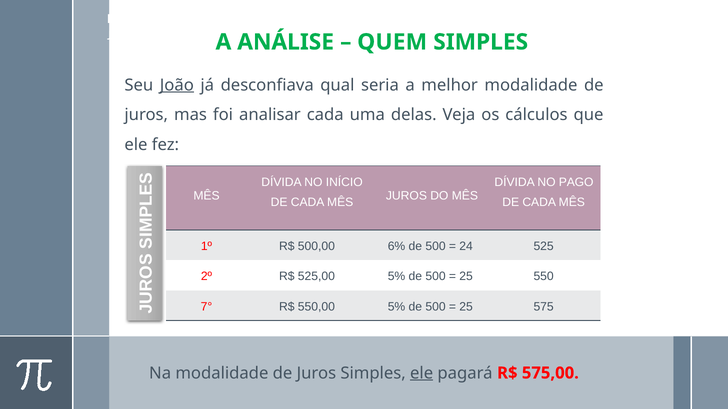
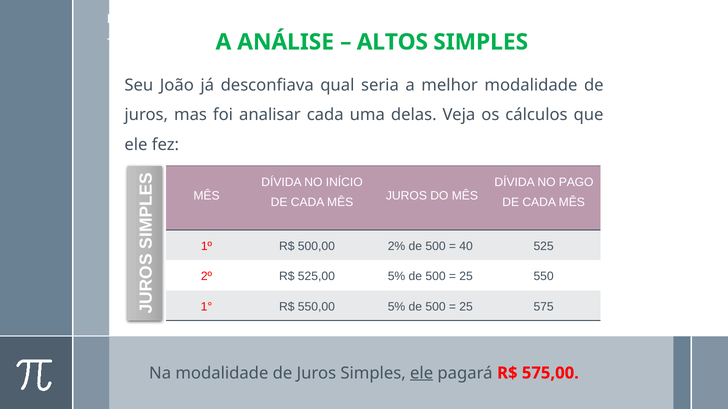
QUEM: QUEM -> ALTOS (392, 42)
João underline: present -> none (177, 85)
6%: 6% -> 2% (397, 247)
24: 24 -> 40 (466, 247)
7°: 7° -> 1° (207, 307)
